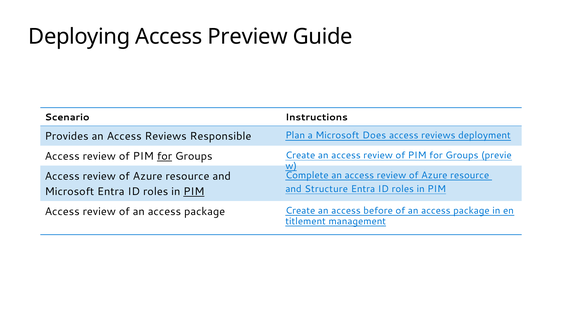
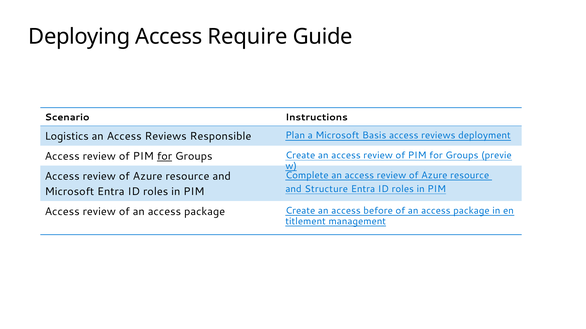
Preview: Preview -> Require (248, 37)
Provides: Provides -> Logistics (67, 137)
Does: Does -> Basis (374, 136)
PIM underline: present -> none (194, 192)
